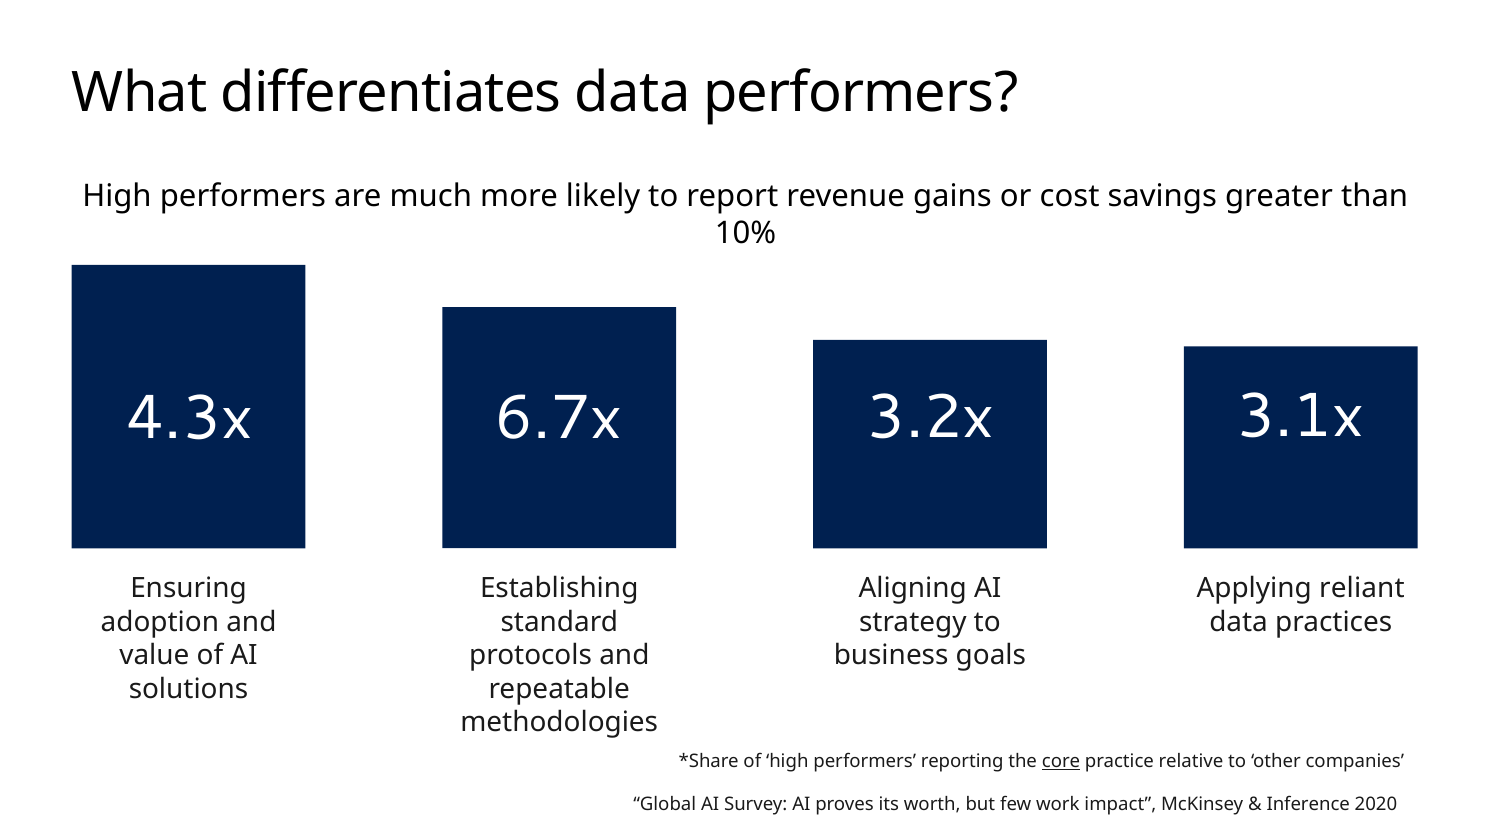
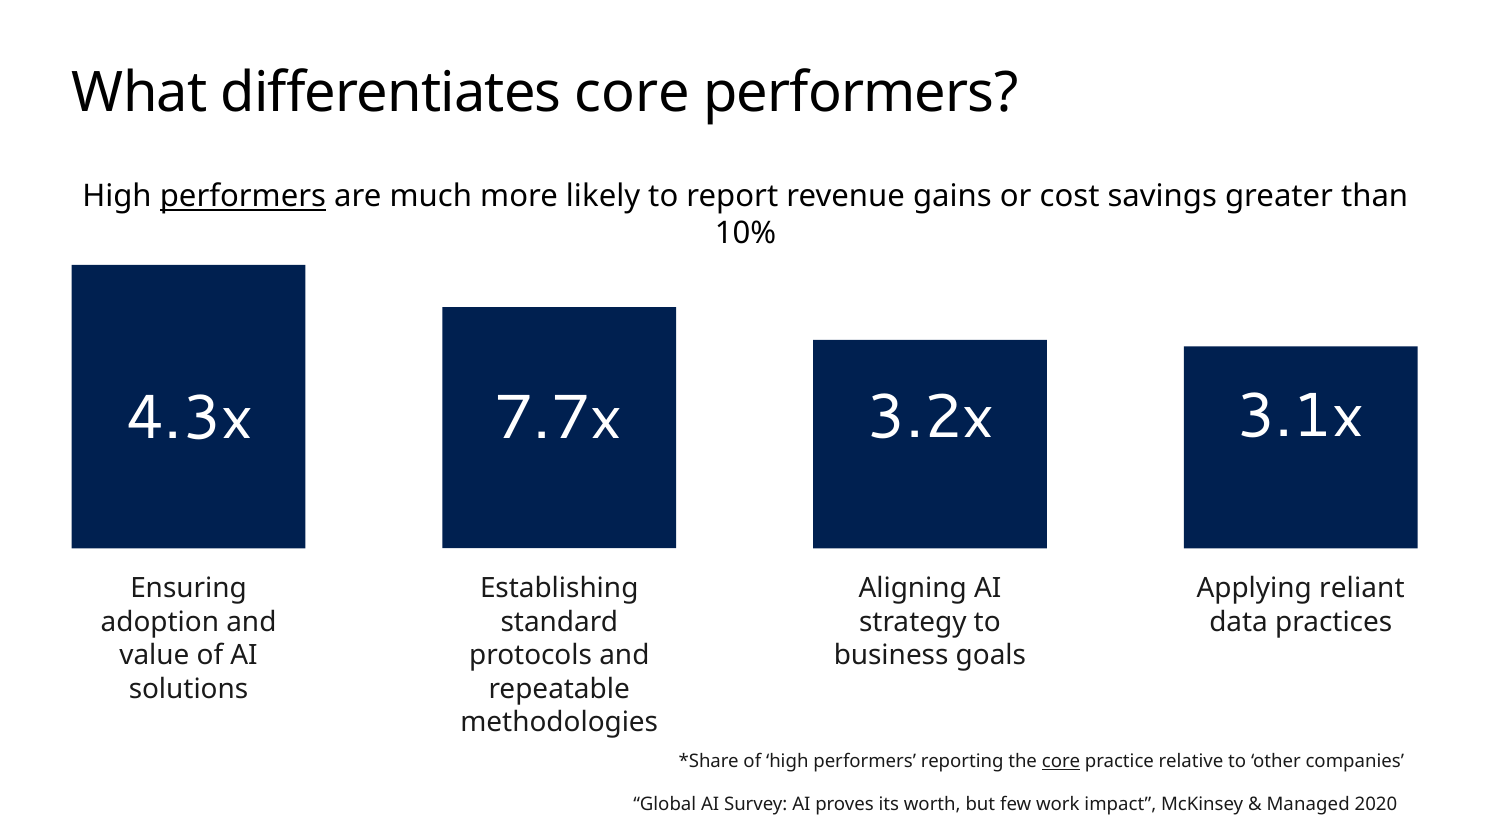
differentiates data: data -> core (632, 93)
performers underline: none -> present (243, 196)
6.7x: 6.7x -> 7.7x (558, 418)
Inference: Inference -> Managed (1308, 804)
